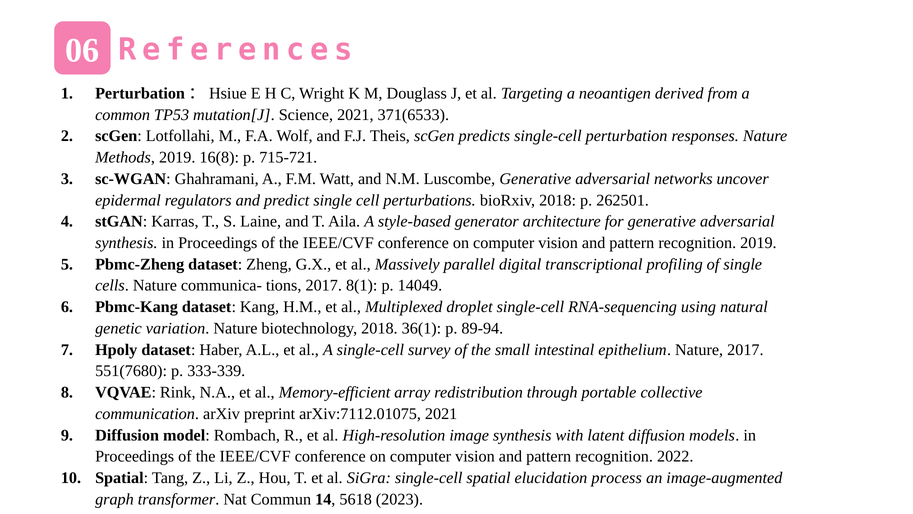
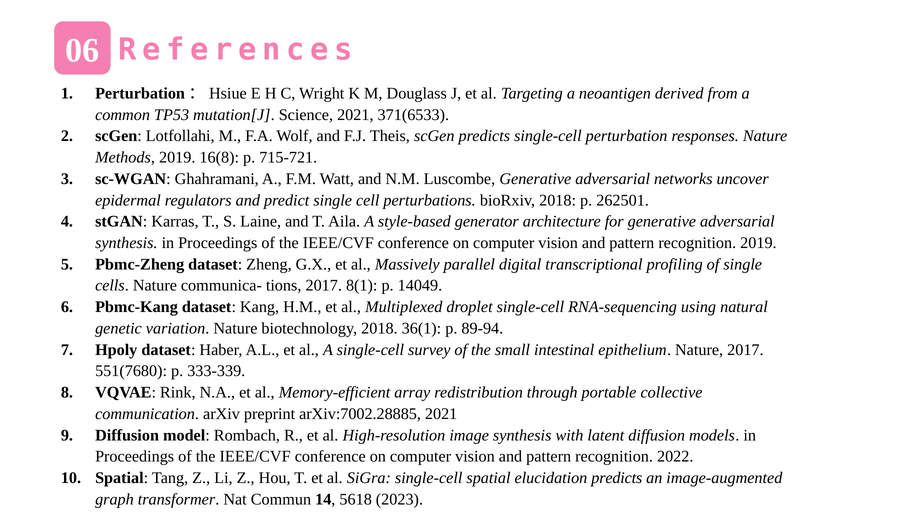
arXiv:7112.01075: arXiv:7112.01075 -> arXiv:7002.28885 (360, 414)
elucidation process: process -> predicts (617, 478)
